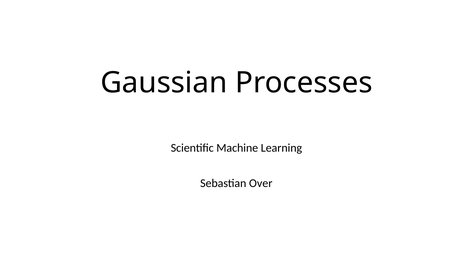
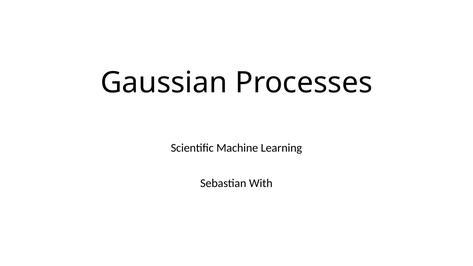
Over: Over -> With (261, 183)
